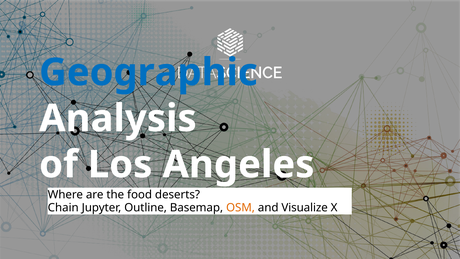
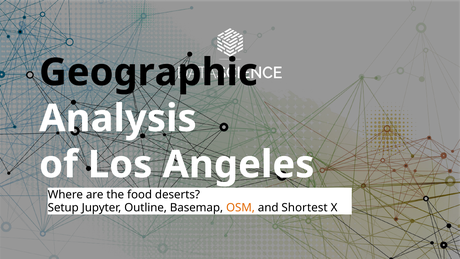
Geographic colour: blue -> black (148, 72)
Chain: Chain -> Setup (63, 207)
Visualize: Visualize -> Shortest (305, 207)
